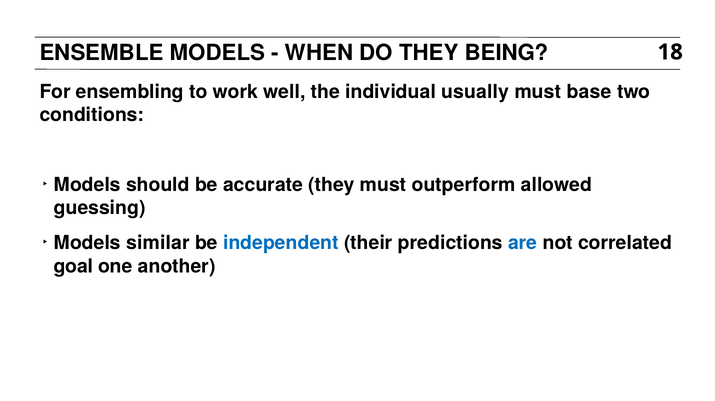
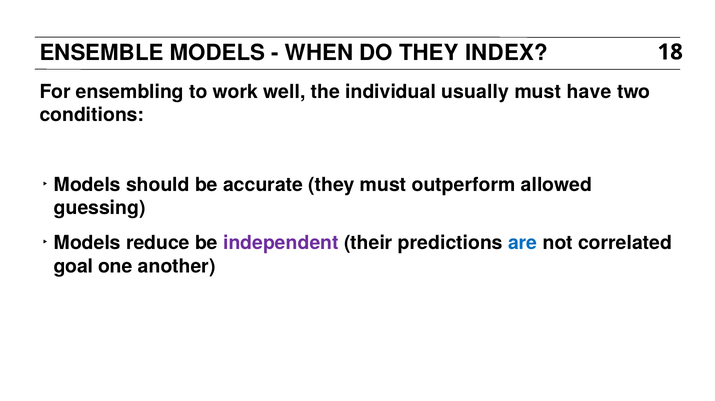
BEING: BEING -> INDEX (507, 53)
base: base -> have (589, 92)
similar: similar -> reduce (158, 243)
independent colour: blue -> purple (281, 243)
